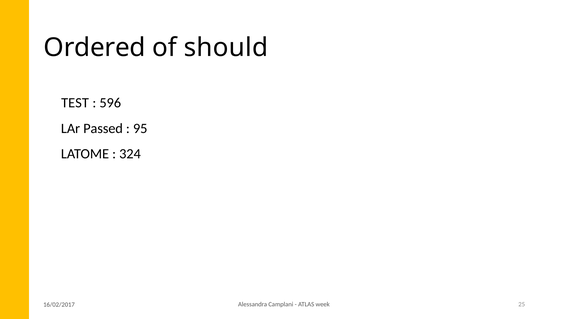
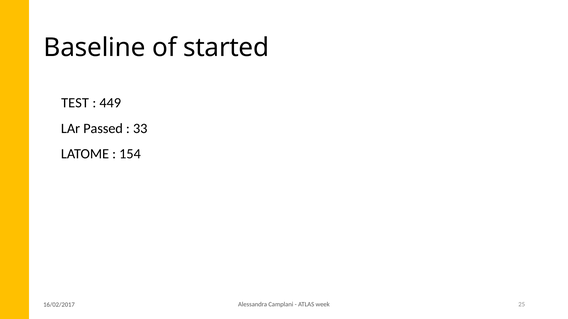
Ordered: Ordered -> Baseline (95, 48)
should: should -> started (226, 48)
596: 596 -> 449 (110, 103)
95: 95 -> 33 (140, 129)
324: 324 -> 154 (130, 154)
